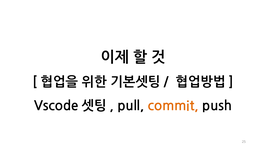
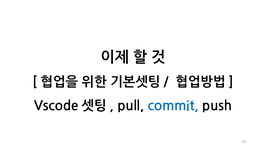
commit colour: orange -> blue (173, 106)
